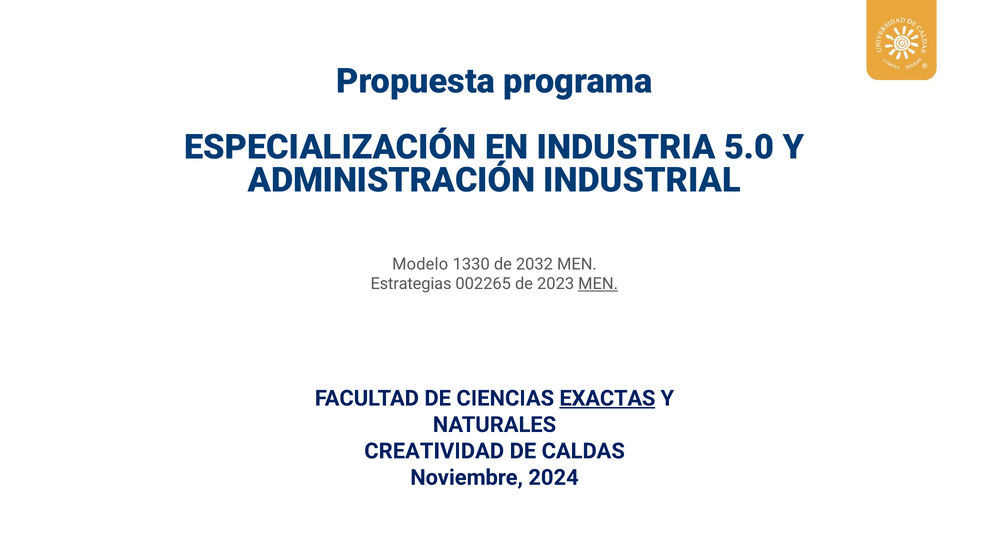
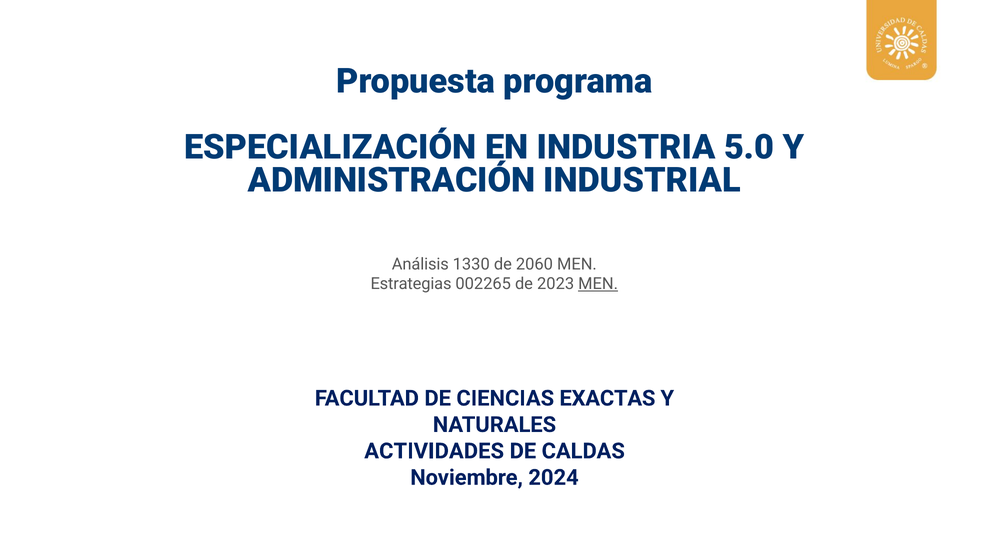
Modelo: Modelo -> Análisis (420, 264)
2032: 2032 -> 2060 (534, 264)
EXACTAS underline: present -> none (607, 398)
CREATIVIDAD: CREATIVIDAD -> ACTIVIDADES (434, 451)
